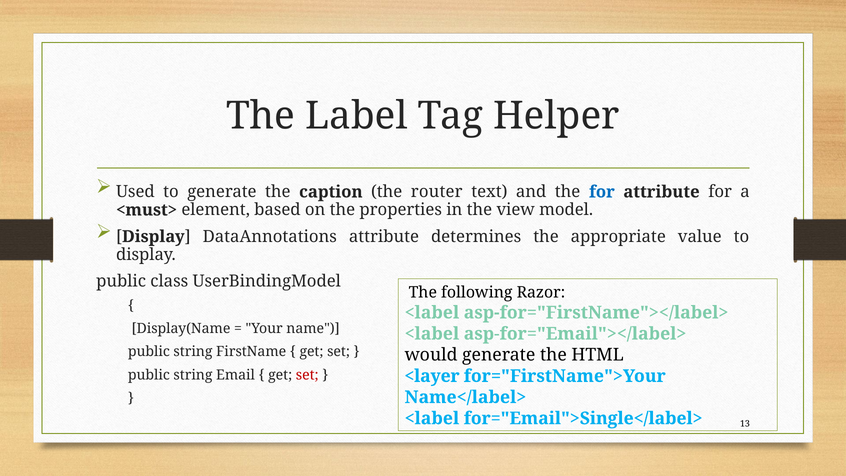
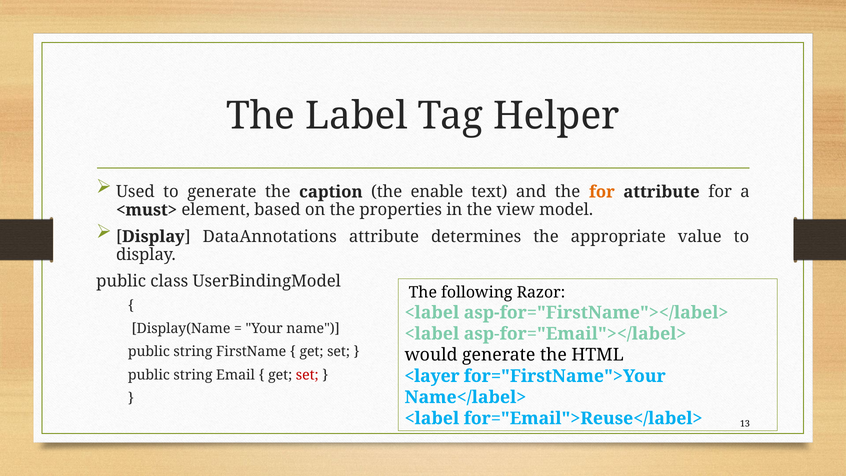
router: router -> enable (437, 192)
for colour: blue -> orange (602, 192)
for="Email">Single</label>: for="Email">Single</label> -> for="Email">Reuse</label> (583, 418)
